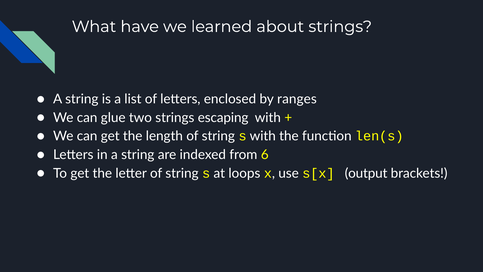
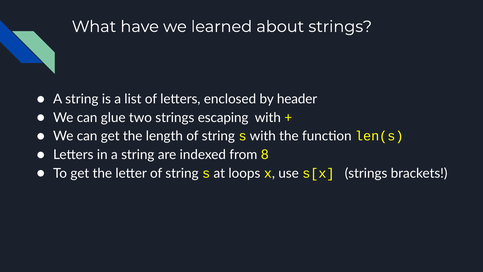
ranges: ranges -> header (297, 99)
6: 6 -> 8 (265, 155)
s[x output: output -> strings (366, 173)
